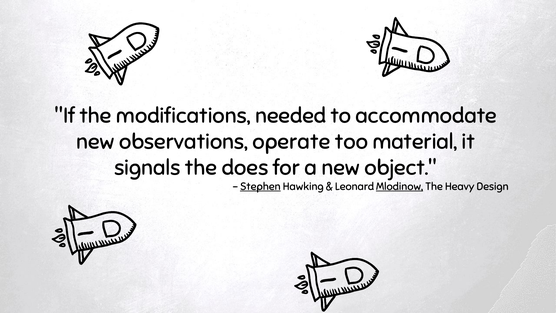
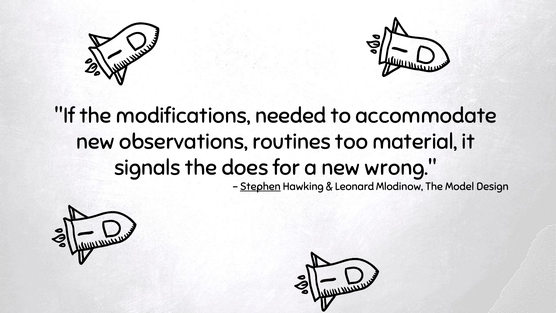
operate: operate -> routines (292, 142)
object: object -> wrong (401, 168)
Mlodinow underline: present -> none (400, 186)
Heavy: Heavy -> Model (460, 186)
